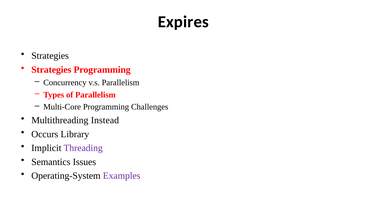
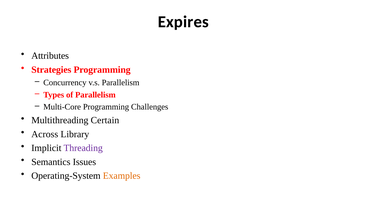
Strategies: Strategies -> Attributes (50, 56)
Instead: Instead -> Certain (105, 120)
Occurs: Occurs -> Across (45, 134)
Examples colour: purple -> orange (122, 176)
